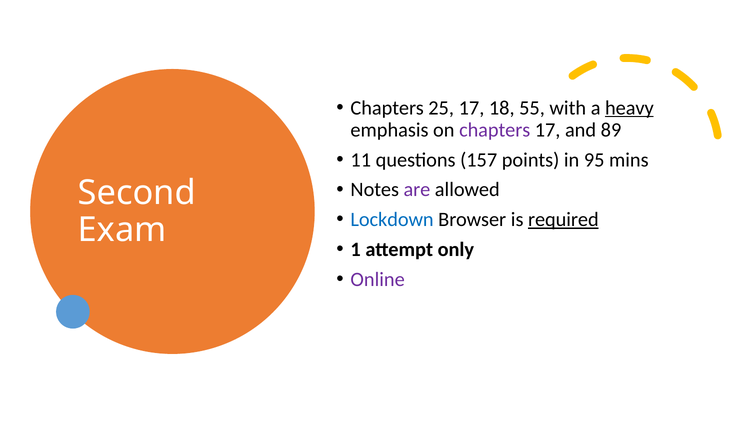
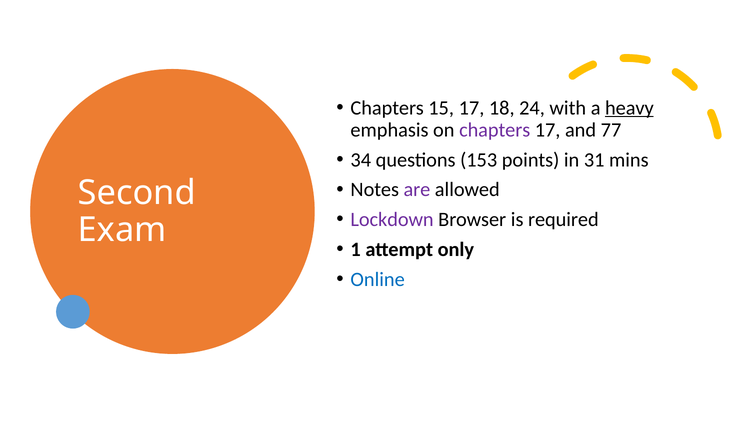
25: 25 -> 15 (441, 108)
55: 55 -> 24 (532, 108)
89: 89 -> 77 (611, 130)
11: 11 -> 34 (361, 160)
157: 157 -> 153 (479, 160)
95: 95 -> 31 (594, 160)
Lockdown colour: blue -> purple (392, 219)
required underline: present -> none (563, 219)
Online colour: purple -> blue (378, 279)
